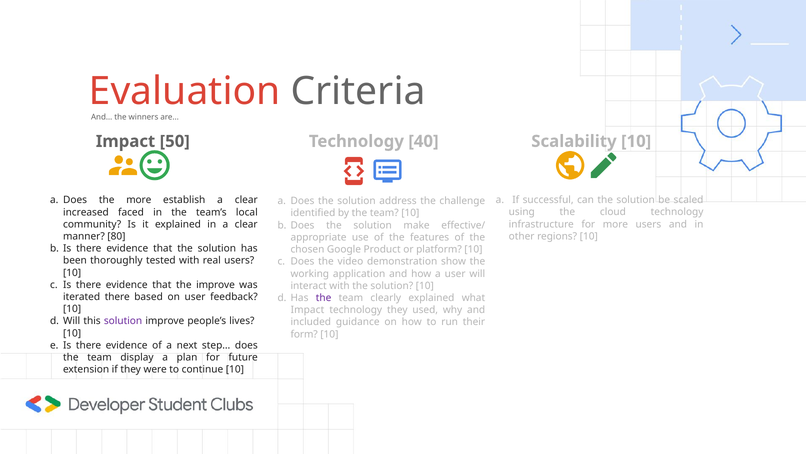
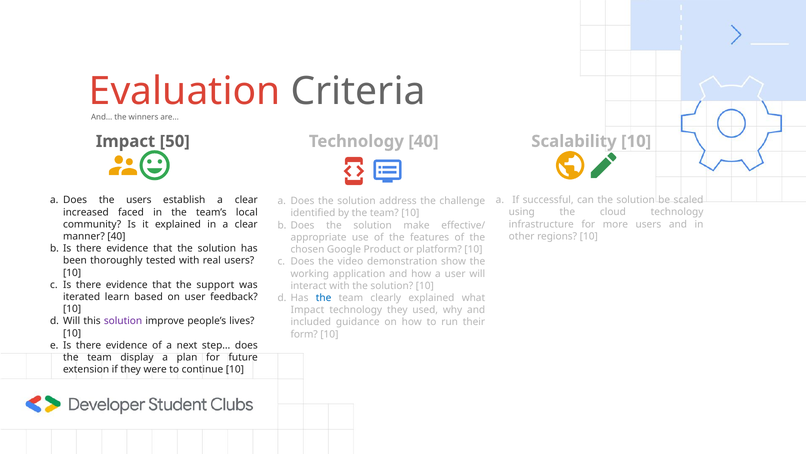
the more: more -> users (139, 200)
manner 80: 80 -> 40 (116, 236)
the improve: improve -> support (215, 284)
iterated there: there -> learn (117, 297)
the colour: purple -> blue (324, 297)
